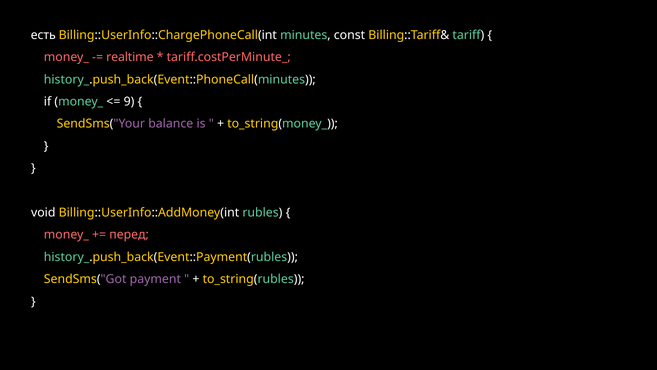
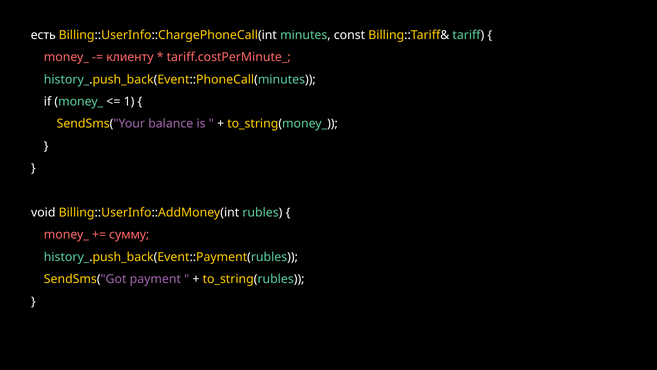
realtime: realtime -> клиенту (130, 57)
9: 9 -> 1 (129, 102)
перед: перед -> сумму (129, 235)
